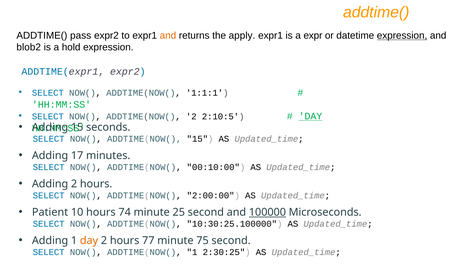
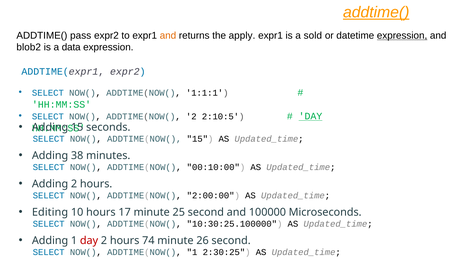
addtime( underline: none -> present (376, 12)
expr: expr -> sold (313, 35)
hold: hold -> data (71, 47)
17: 17 -> 38 (77, 155)
Patient: Patient -> Editing (50, 212)
74: 74 -> 17 (125, 212)
100000 underline: present -> none (267, 212)
day colour: orange -> red (89, 240)
77: 77 -> 74 (148, 240)
75: 75 -> 26 (203, 240)
